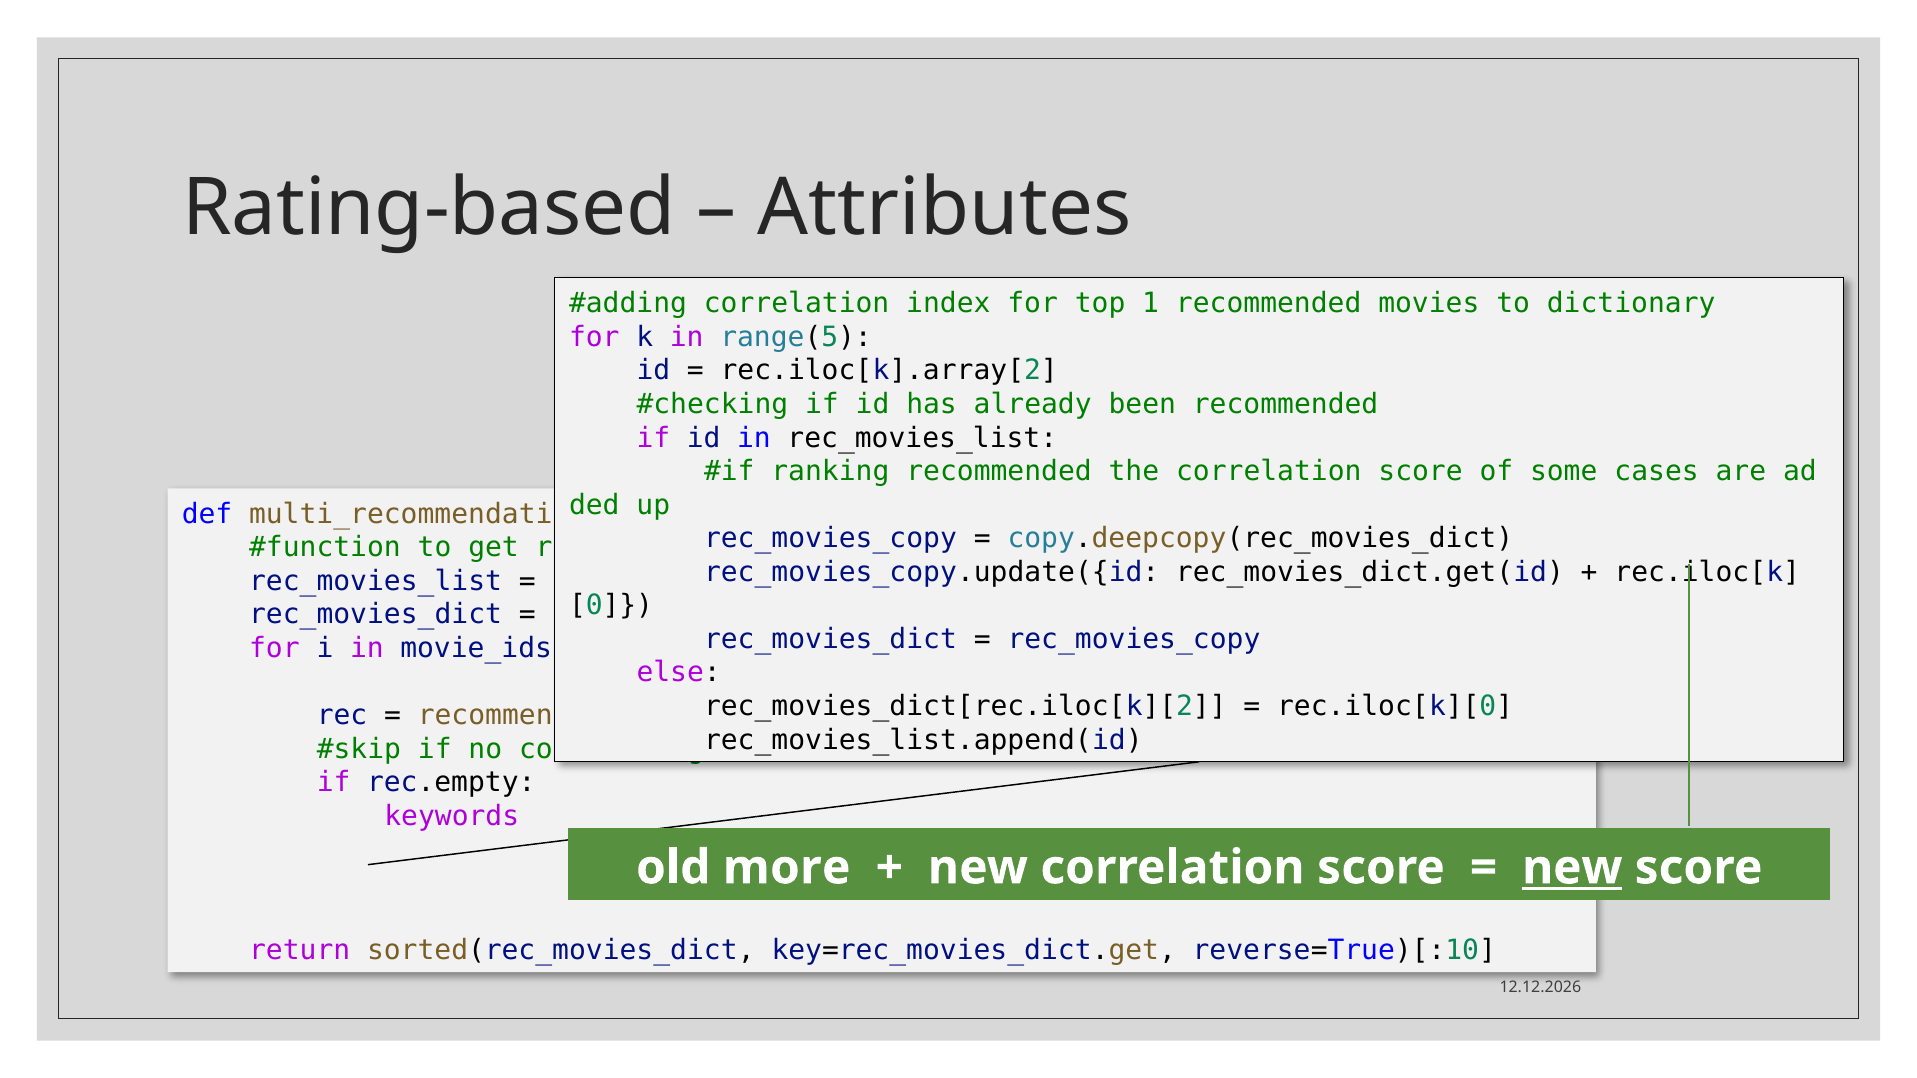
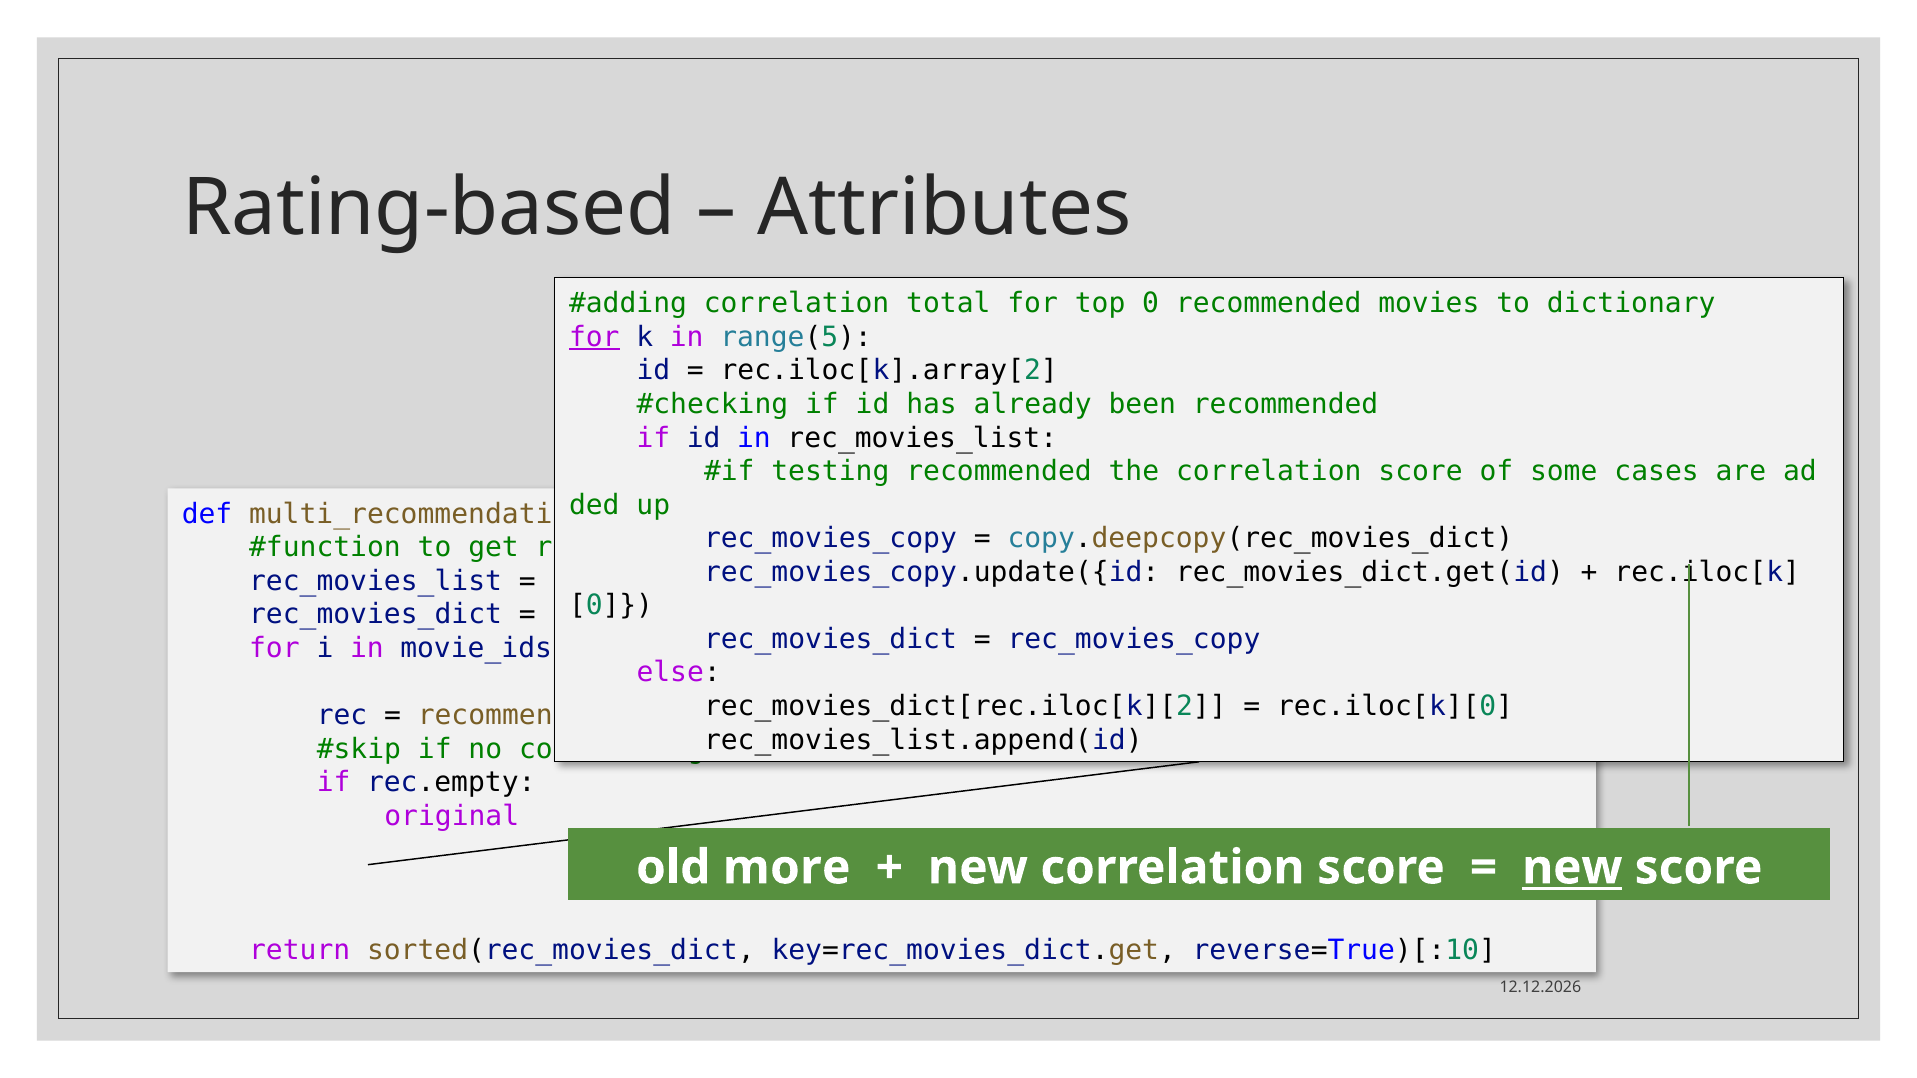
index: index -> total (948, 304)
top 1: 1 -> 0 (1151, 304)
for underline: none -> present (594, 337)
ranking: ranking -> testing (830, 472)
keywords: keywords -> original (452, 816)
